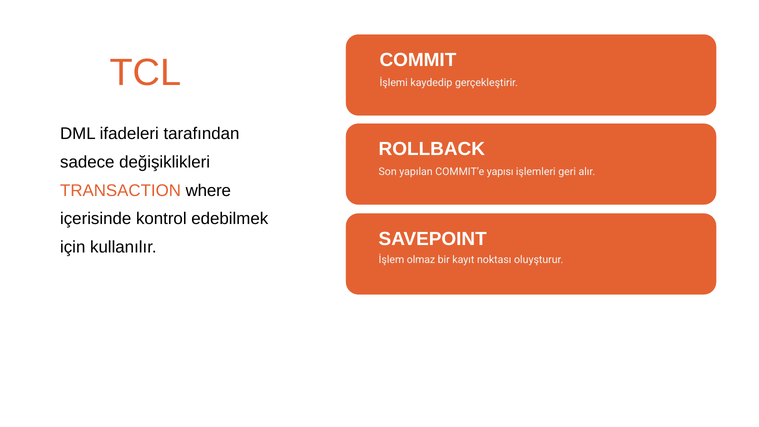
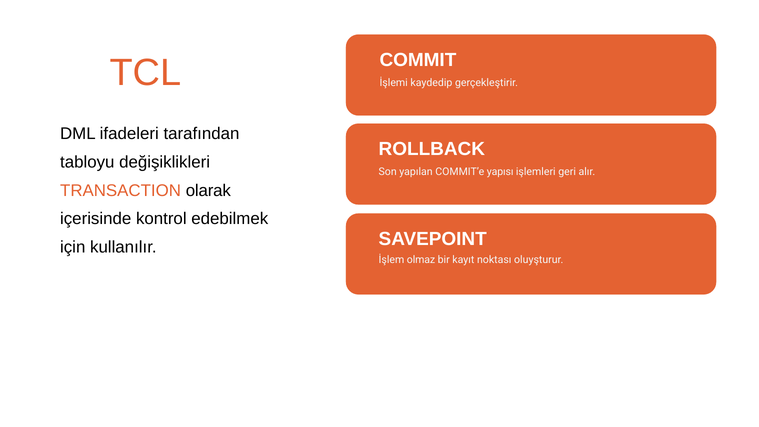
sadece: sadece -> tabloyu (87, 162)
where: where -> olarak (208, 190)
